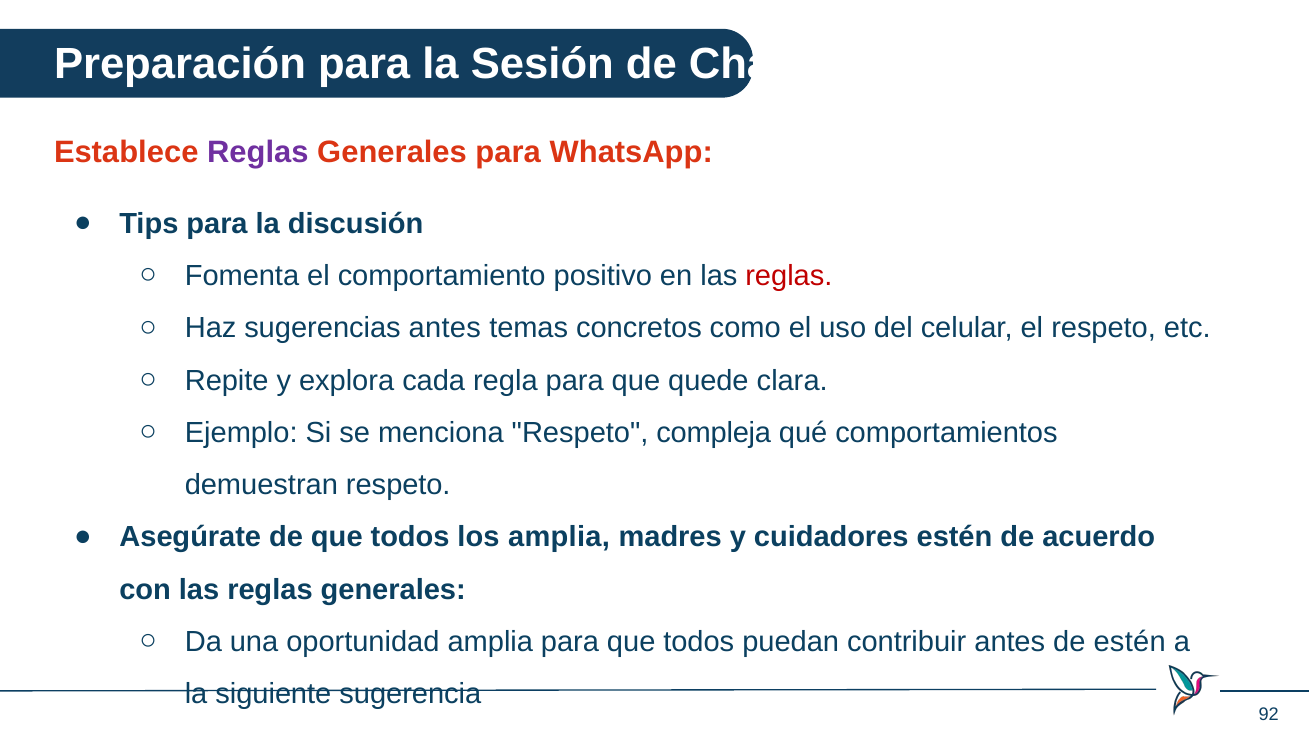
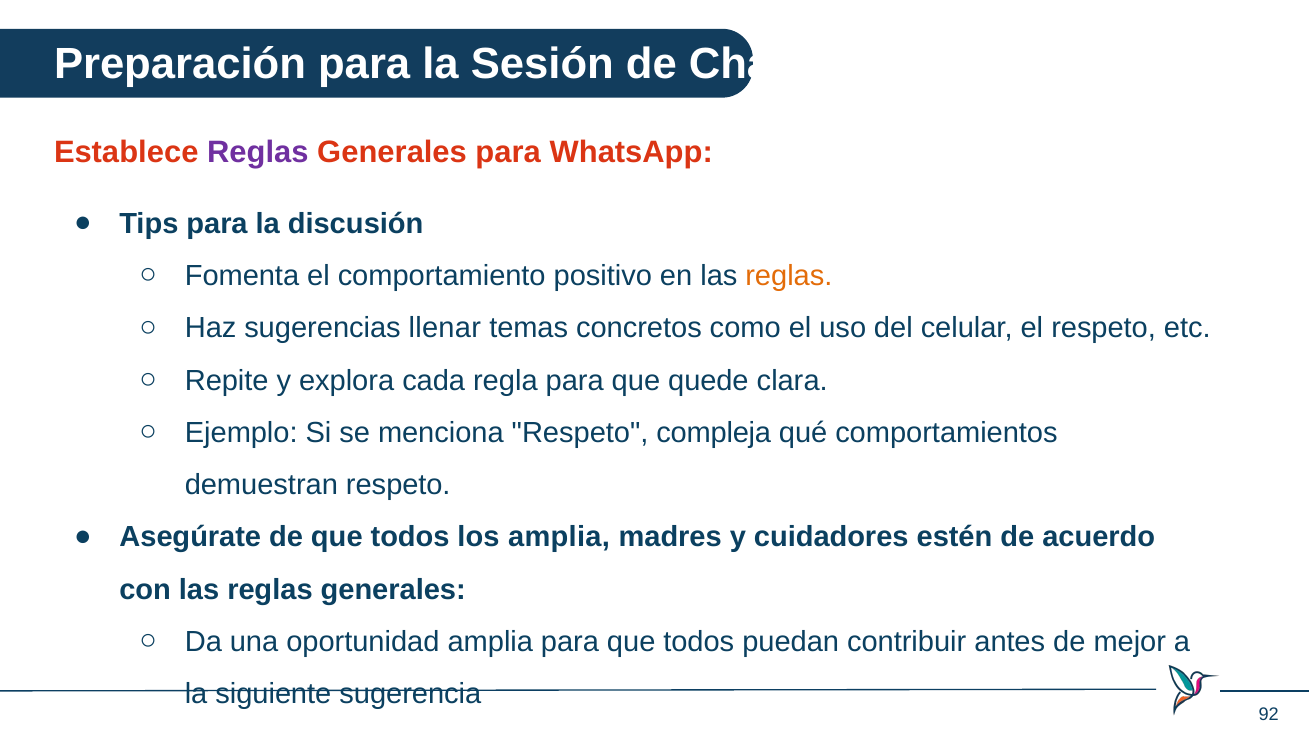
reglas colour: red -> orange (789, 276)
sugerencias antes: antes -> llenar (445, 328)
de estén: estén -> mejor (1130, 642)
